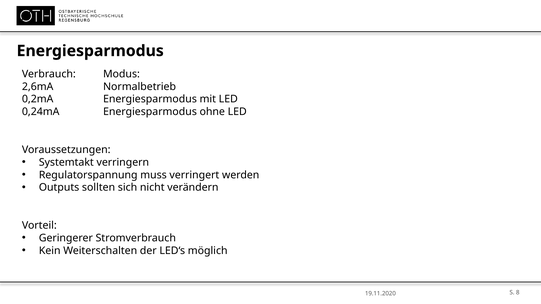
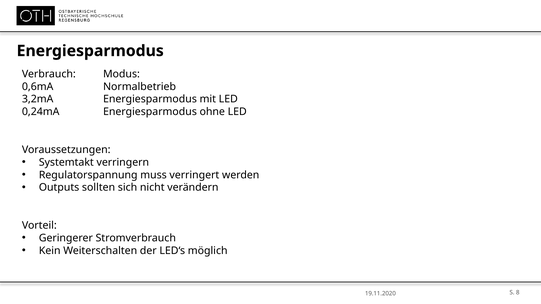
2,6mA: 2,6mA -> 0,6mA (38, 87)
0,2mA: 0,2mA -> 3,2mA (38, 99)
